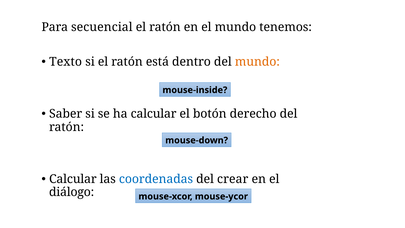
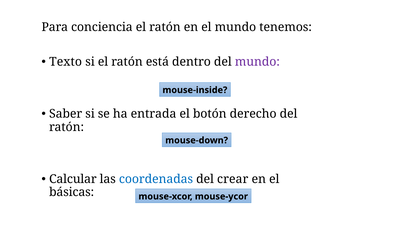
secuencial: secuencial -> conciencia (102, 27)
mundo colour: orange -> purple (257, 62)
ha calcular: calcular -> entrada (154, 114)
diálogo: diálogo -> básicas (72, 192)
